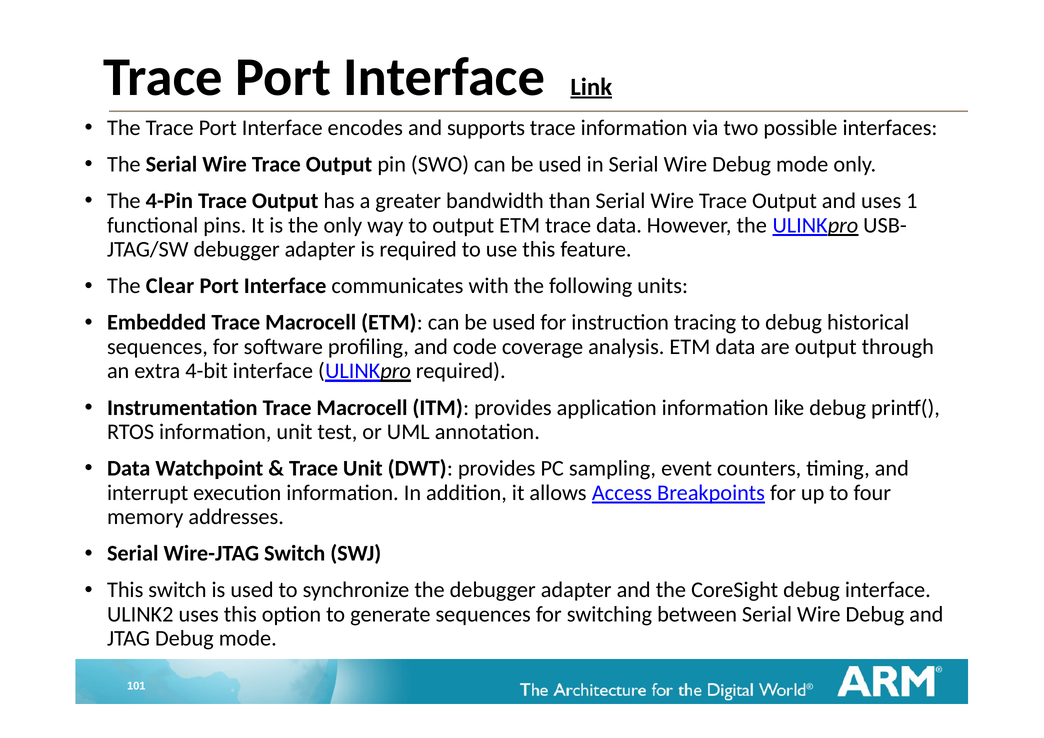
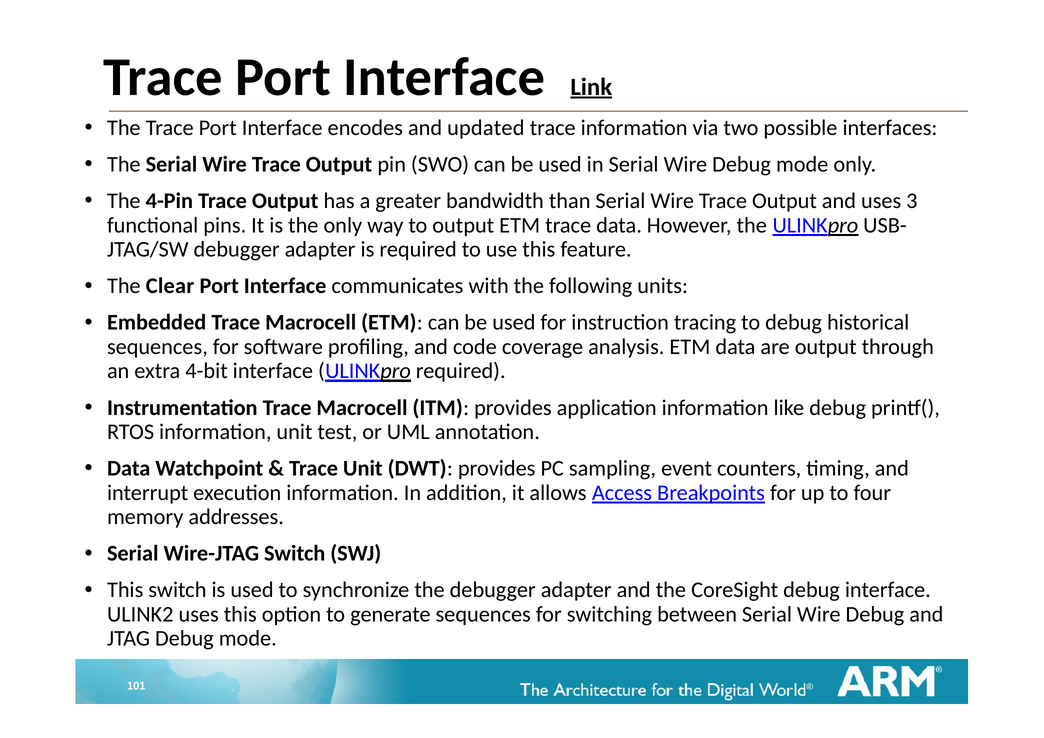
supports: supports -> updated (486, 128)
1: 1 -> 3 (912, 201)
